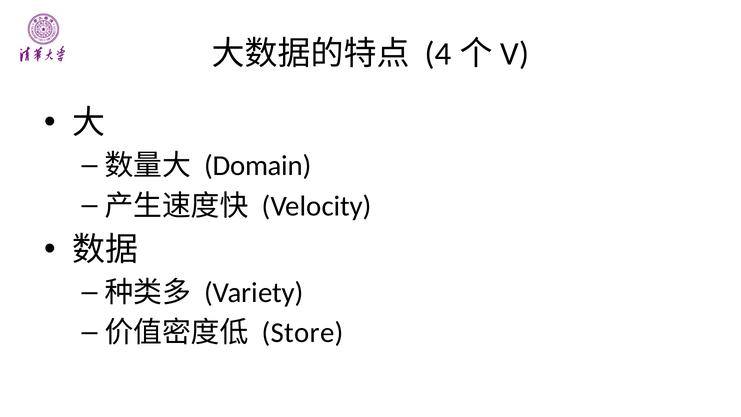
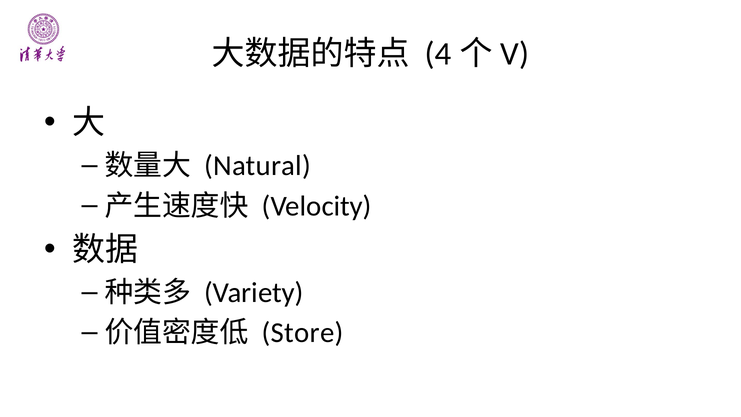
Domain: Domain -> Natural (258, 166)
